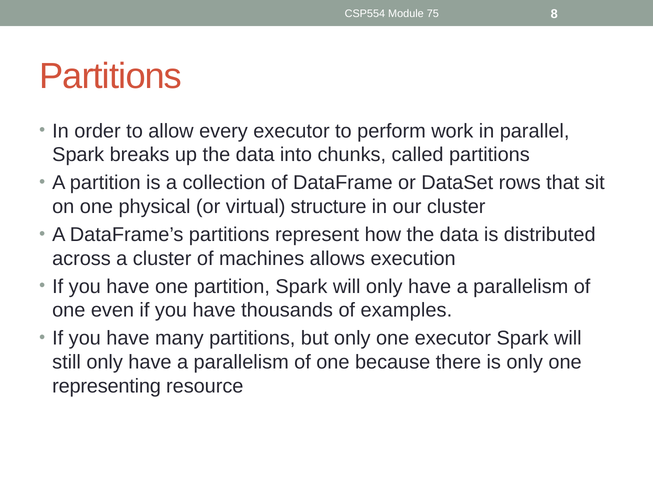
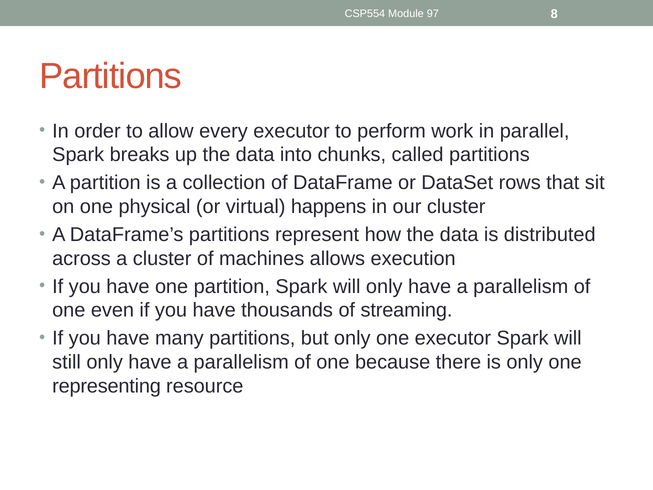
75: 75 -> 97 (433, 14)
structure: structure -> happens (329, 207)
examples: examples -> streaming (406, 310)
